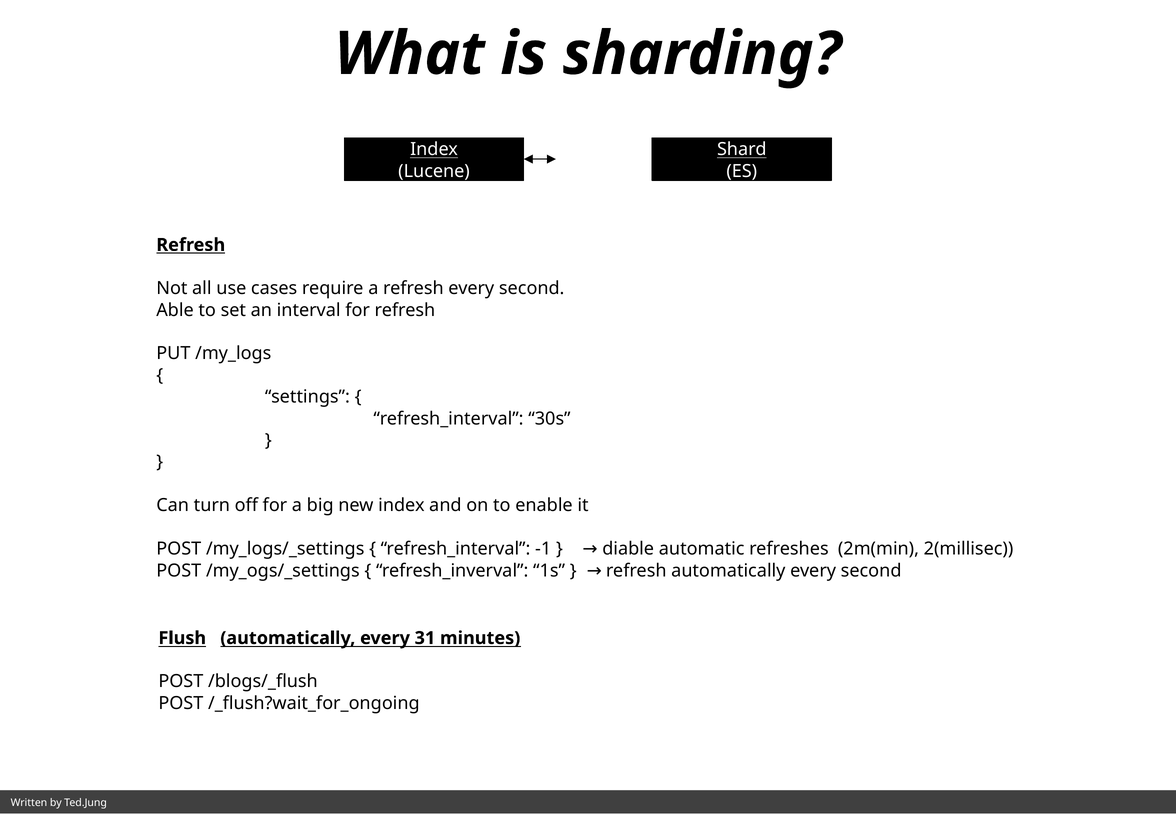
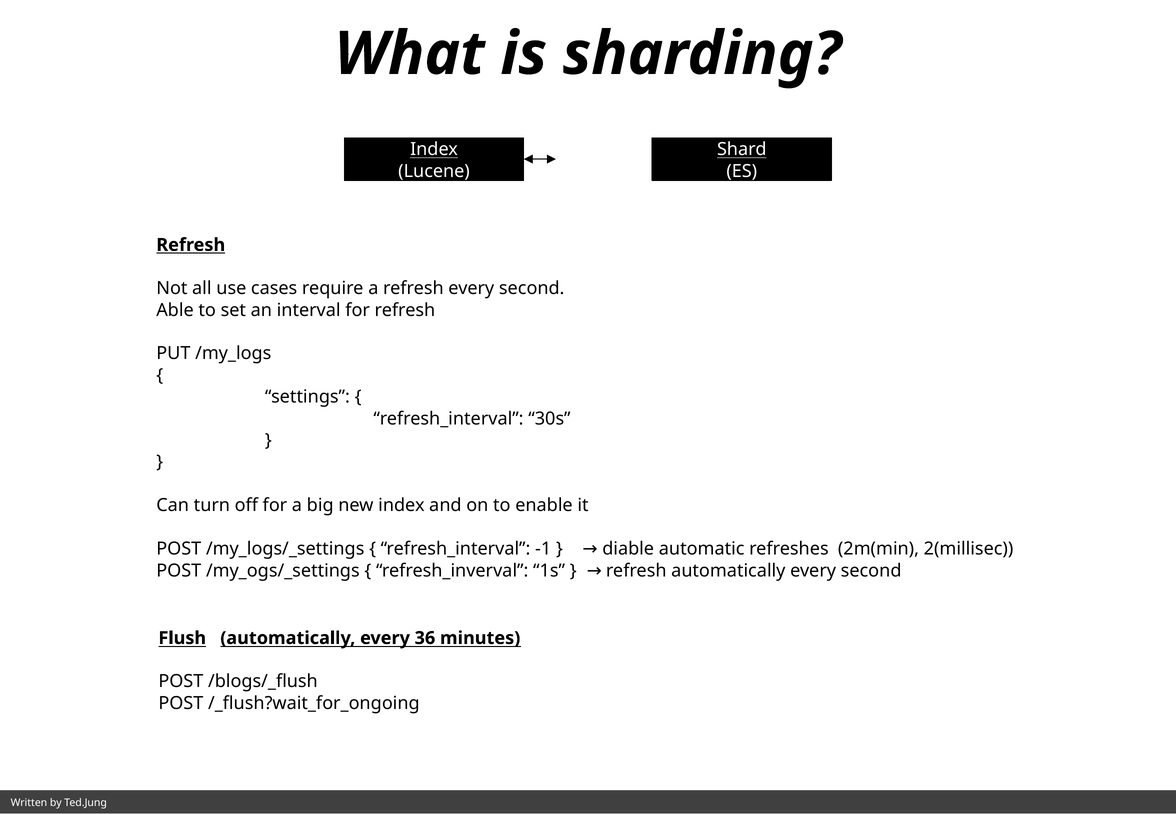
31: 31 -> 36 (425, 638)
